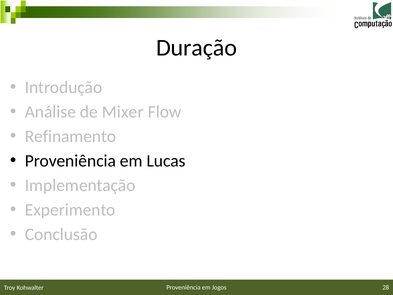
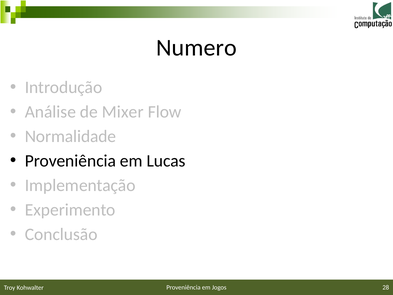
Duração: Duração -> Numero (196, 48)
Refinamento: Refinamento -> Normalidade (70, 136)
